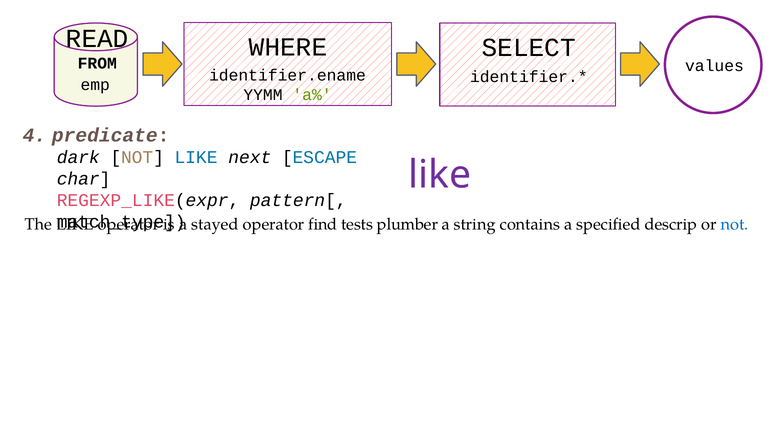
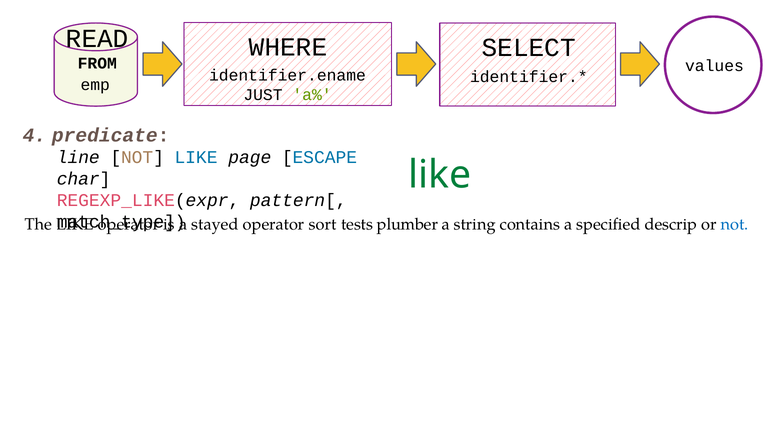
YYMM: YYMM -> JUST (263, 95)
dark: dark -> line (78, 158)
next: next -> page (250, 158)
like colour: purple -> green (440, 175)
find: find -> sort (323, 225)
